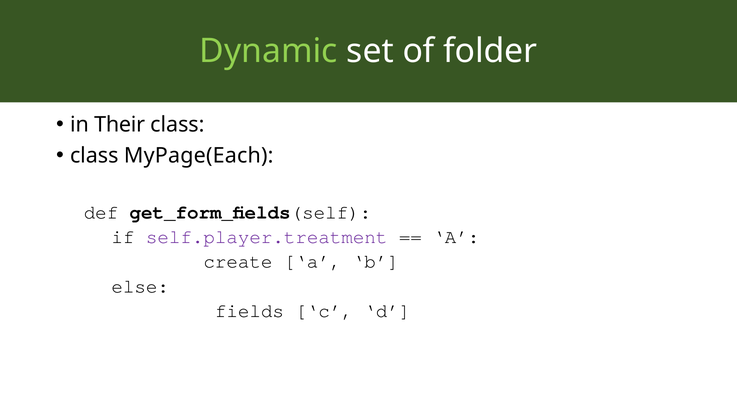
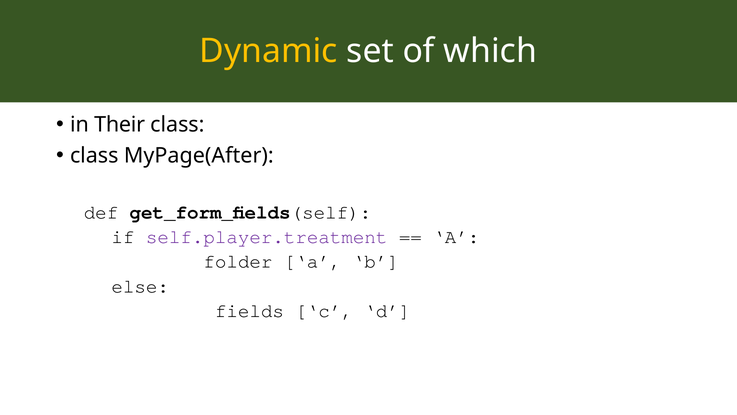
Dynamic colour: light green -> yellow (269, 51)
folder: folder -> which (490, 51)
MyPage(Each: MyPage(Each -> MyPage(After (199, 156)
create: create -> folder (238, 261)
